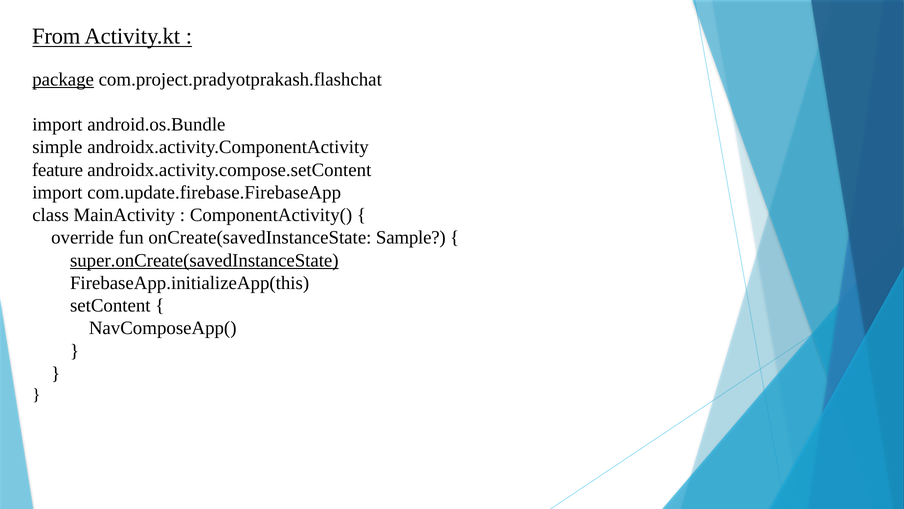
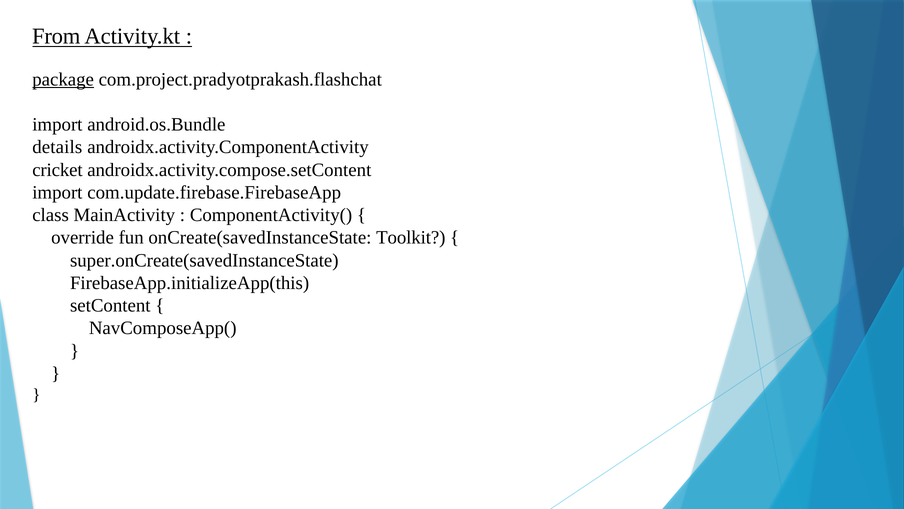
simple: simple -> details (57, 147)
feature: feature -> cricket (57, 170)
Sample: Sample -> Toolkit (411, 237)
super.onCreate(savedInstanceState underline: present -> none (204, 260)
